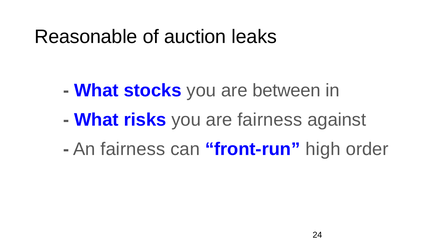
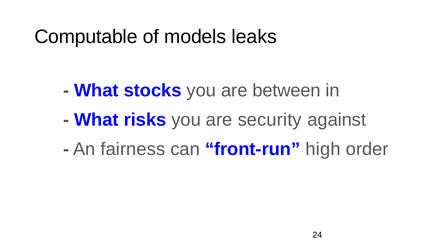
Reasonable: Reasonable -> Computable (86, 37)
auction: auction -> models (195, 37)
are fairness: fairness -> security (270, 120)
